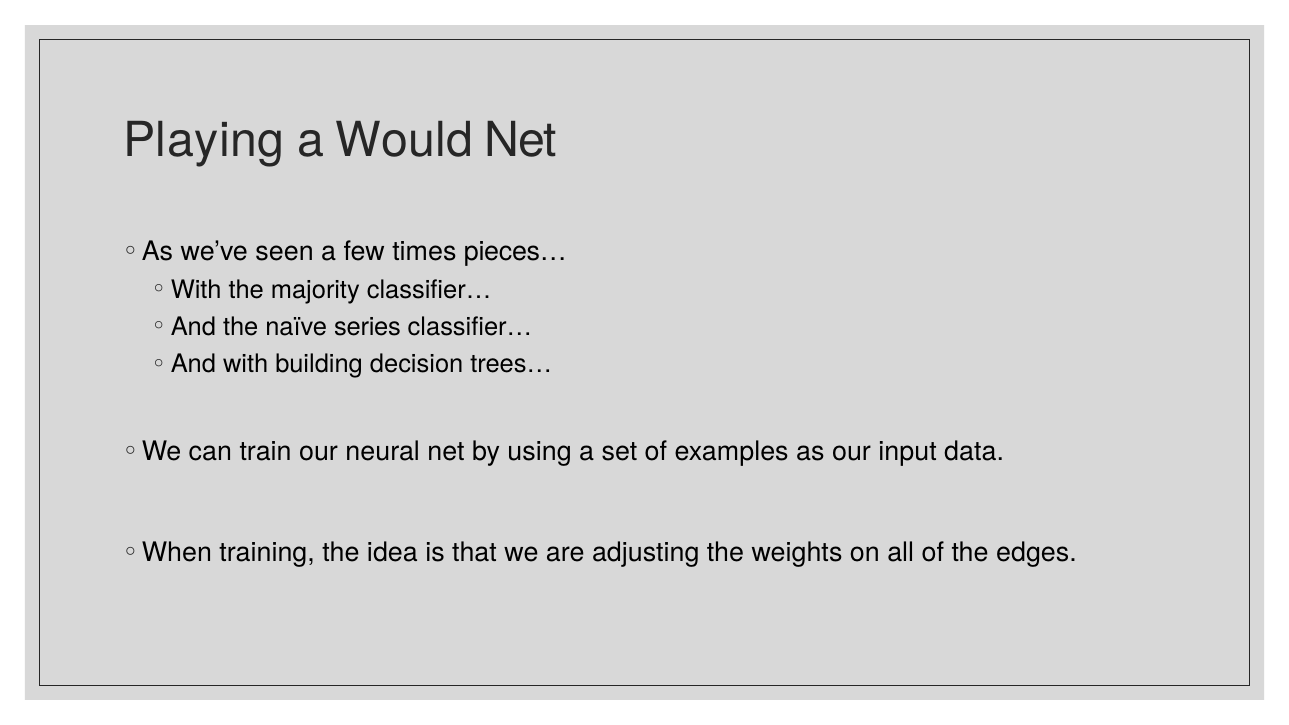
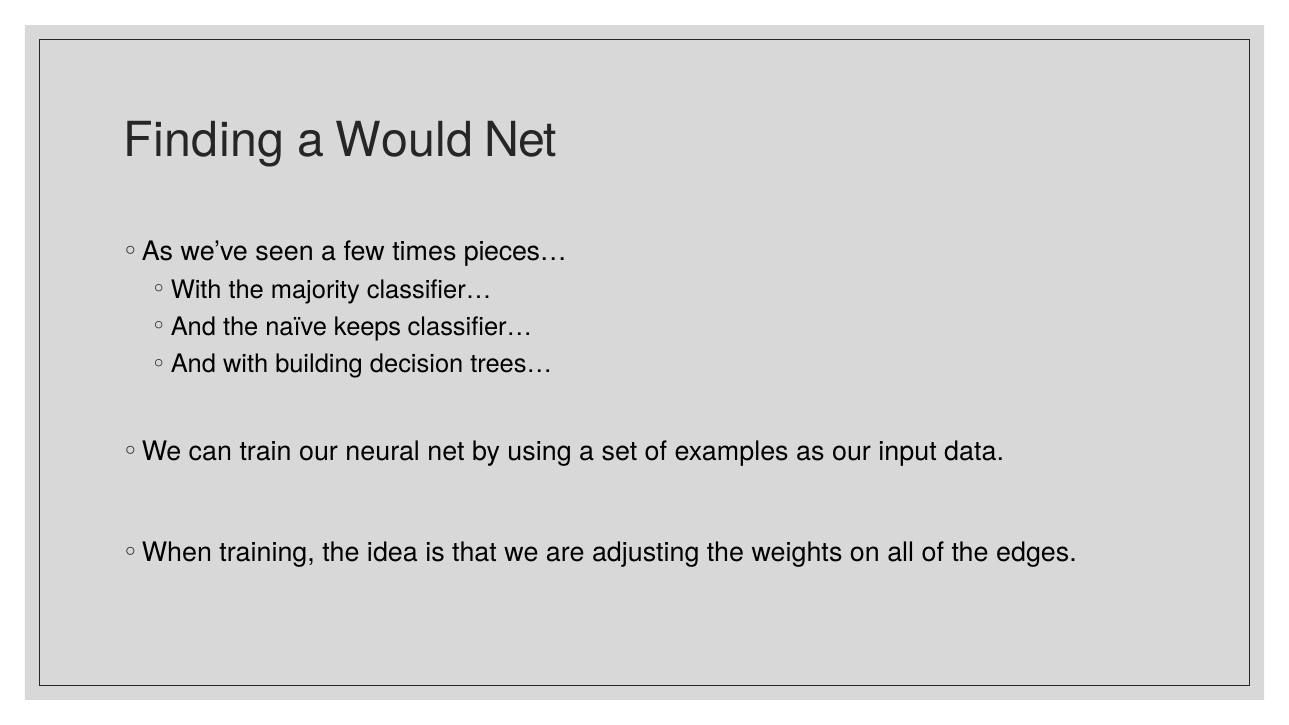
Playing: Playing -> Finding (204, 140)
series: series -> keeps (368, 327)
